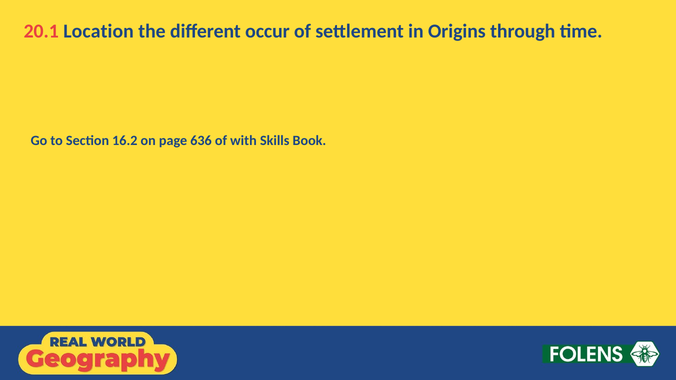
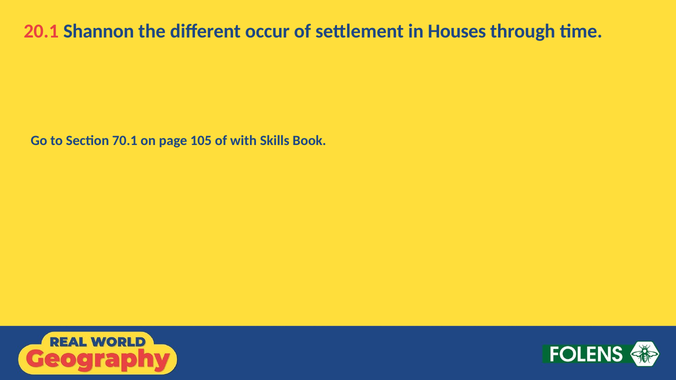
Location: Location -> Shannon (99, 31)
Origins: Origins -> Houses (457, 31)
16.2: 16.2 -> 70.1 (125, 141)
636: 636 -> 105 (201, 141)
